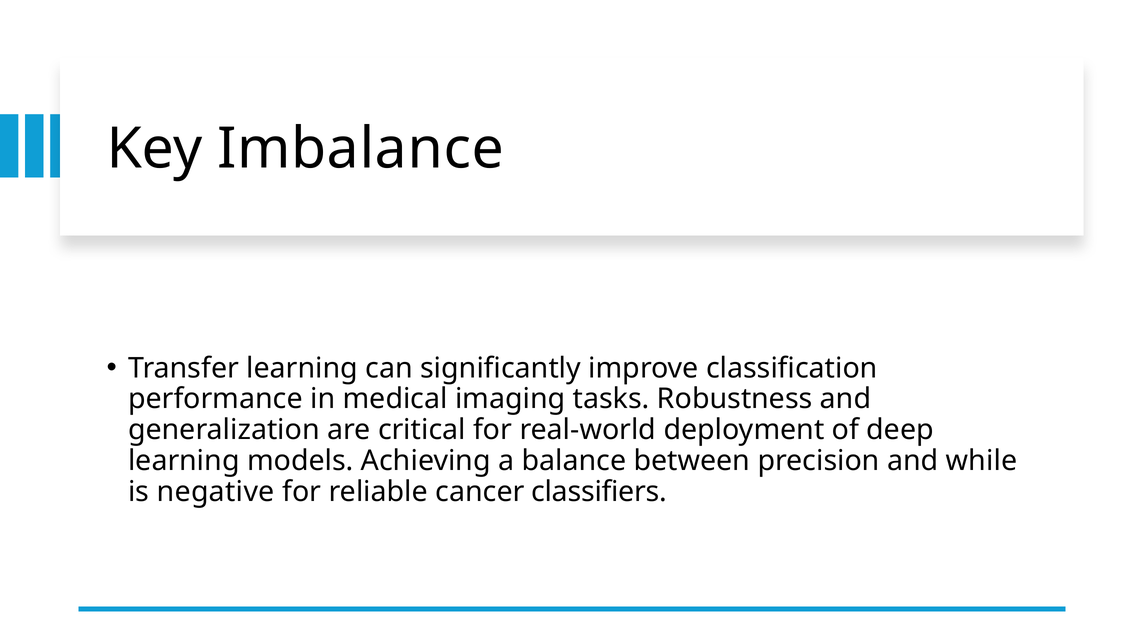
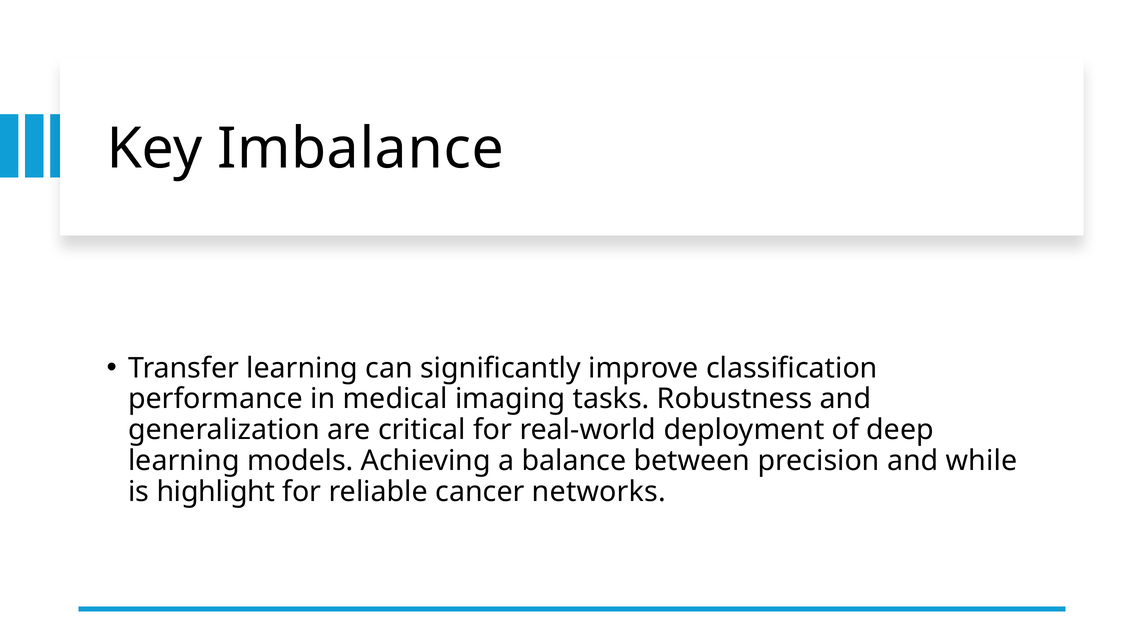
negative: negative -> highlight (216, 491)
classifiers: classifiers -> networks (599, 491)
